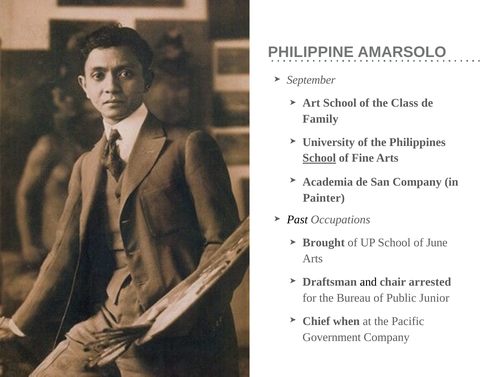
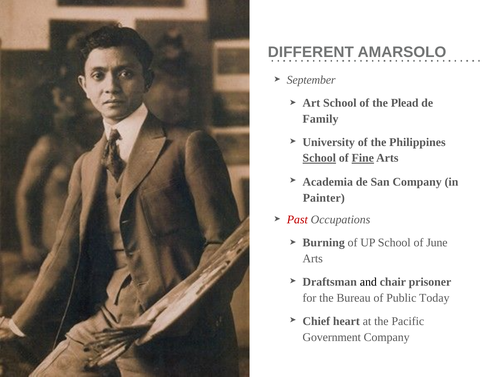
PHILIPPINE: PHILIPPINE -> DIFFERENT (311, 52)
Class: Class -> Plead (405, 103)
Fine underline: none -> present (363, 158)
Past colour: black -> red (297, 220)
Brought: Brought -> Burning (324, 243)
arrested: arrested -> prisoner (430, 282)
Junior: Junior -> Today (434, 298)
when: when -> heart (346, 322)
